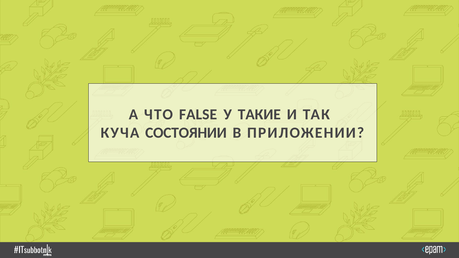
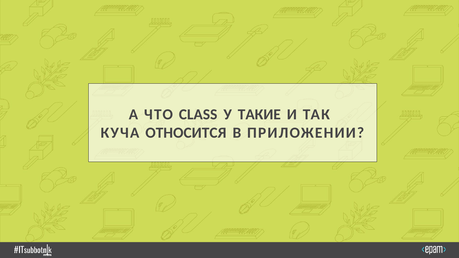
FALSE: FALSE -> CLASS (198, 115)
СОСТОЯНИИ: СОСТОЯНИИ -> ОТНОСИТСЯ (186, 133)
